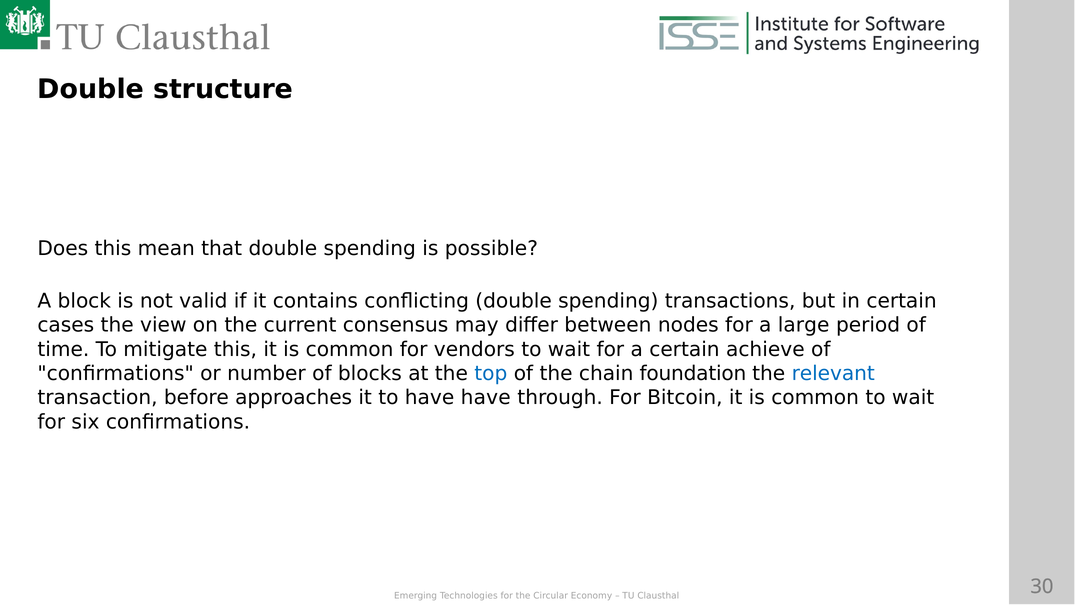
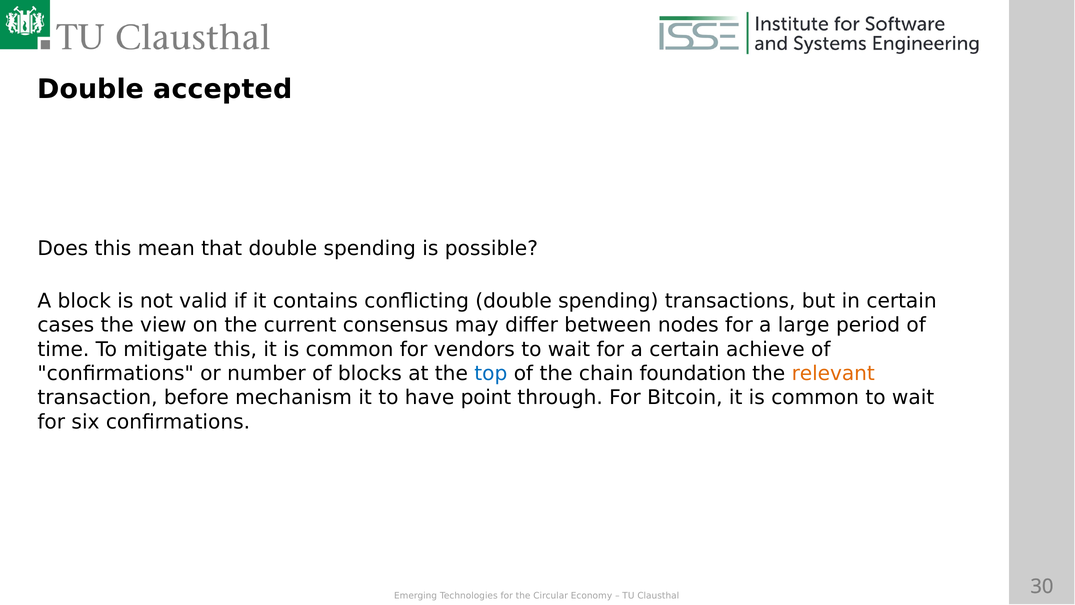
structure: structure -> accepted (223, 89)
relevant colour: blue -> orange (833, 373)
approaches: approaches -> mechanism (294, 398)
have have: have -> point (486, 398)
